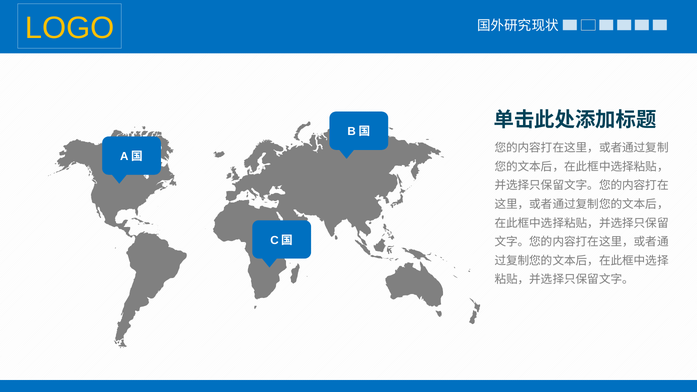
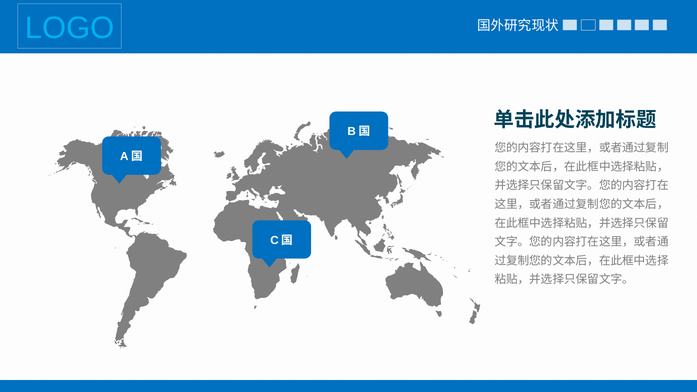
LOGO colour: yellow -> light blue (70, 28)
